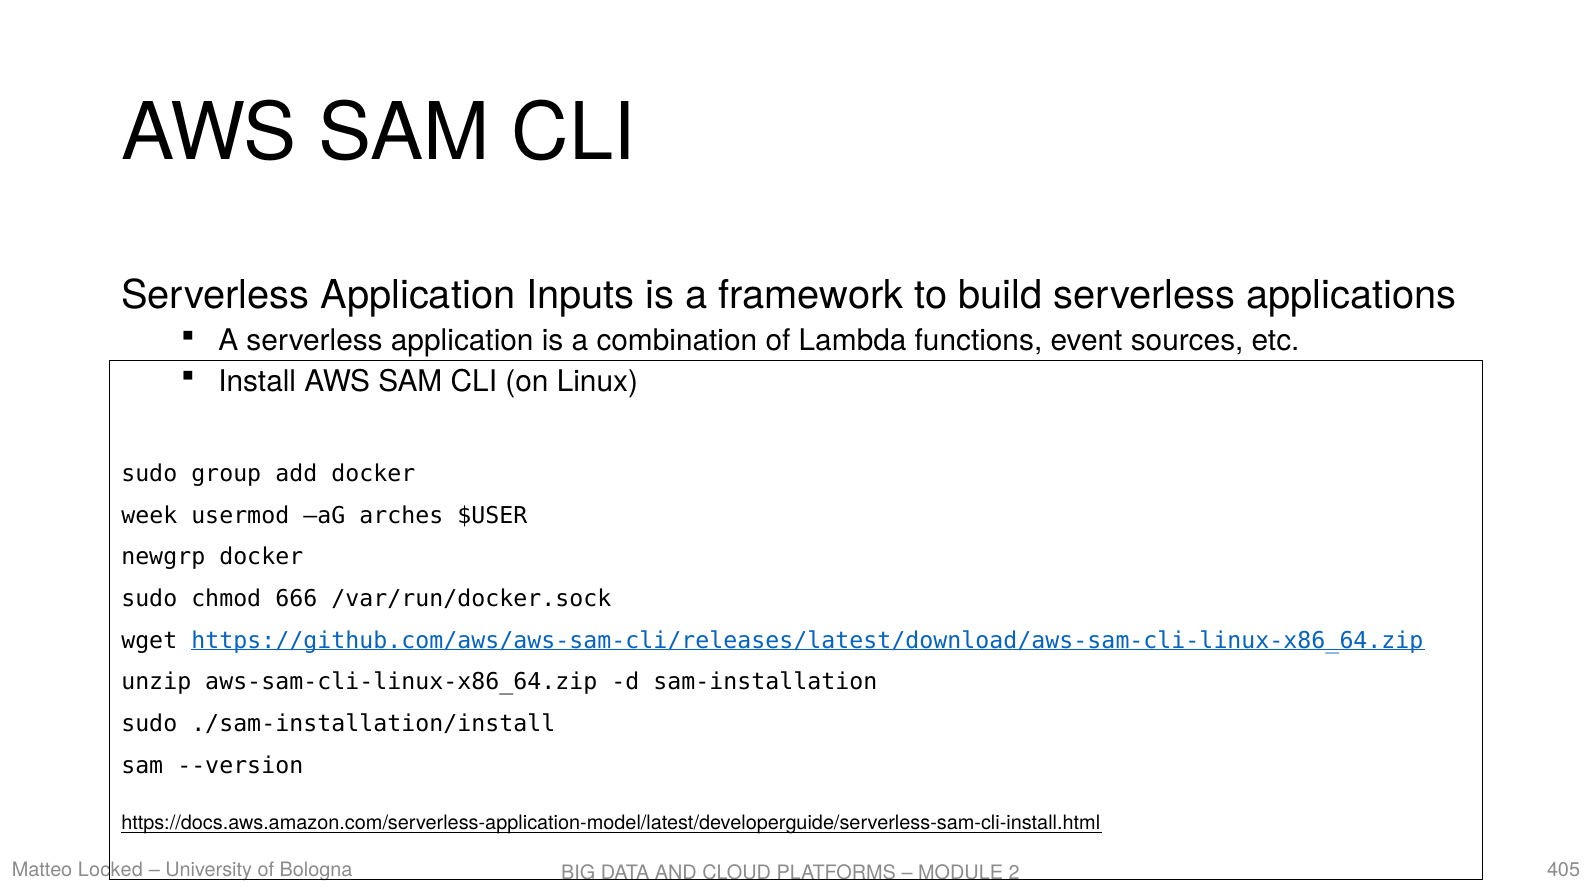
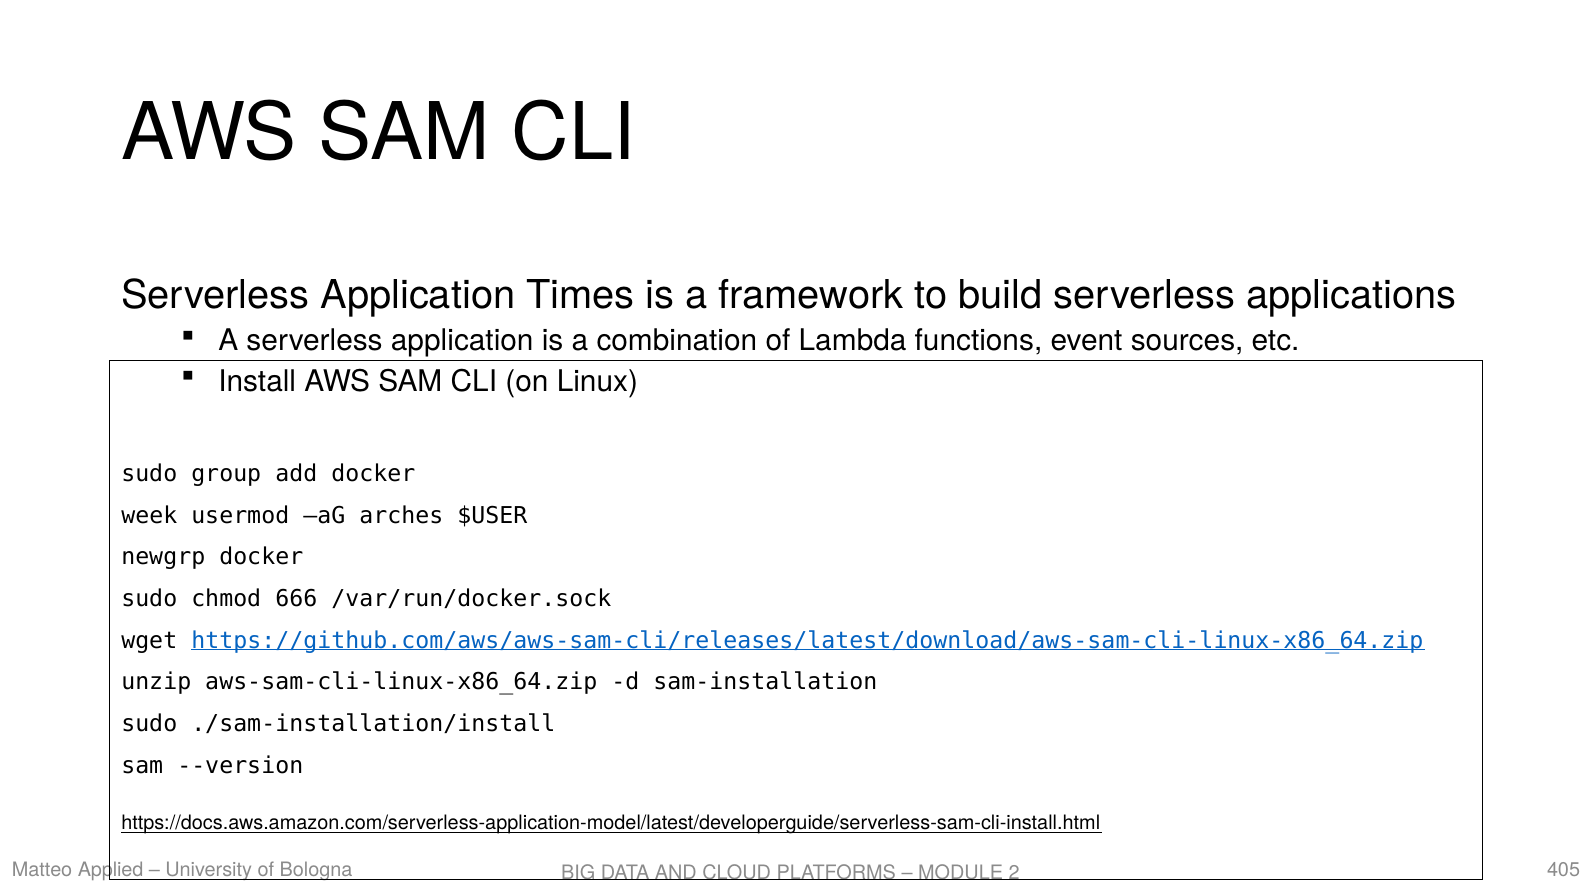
Inputs: Inputs -> Times (581, 295)
Locked: Locked -> Applied (111, 871)
